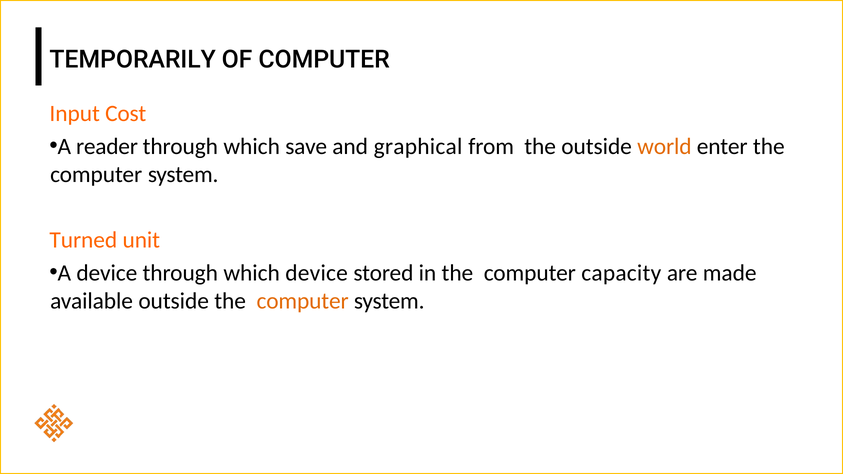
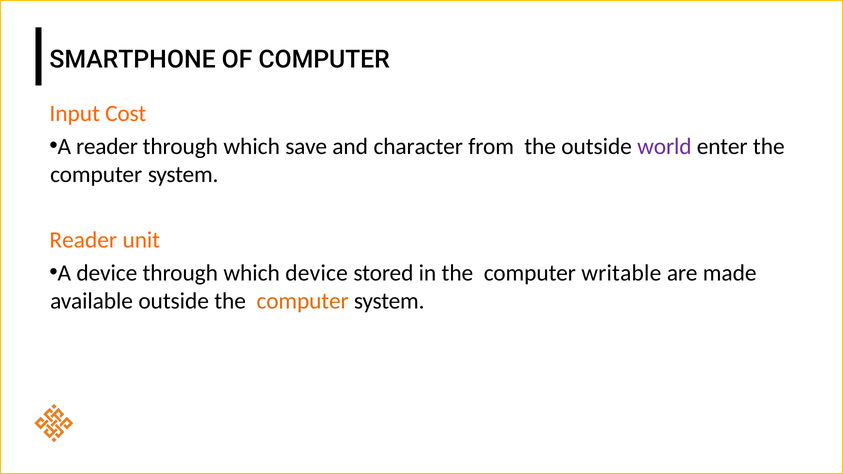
TEMPORARILY: TEMPORARILY -> SMARTPHONE (133, 59)
graphical: graphical -> character (418, 146)
world colour: orange -> purple (664, 146)
Turned: Turned -> Reader (83, 240)
capacity: capacity -> writable (621, 273)
